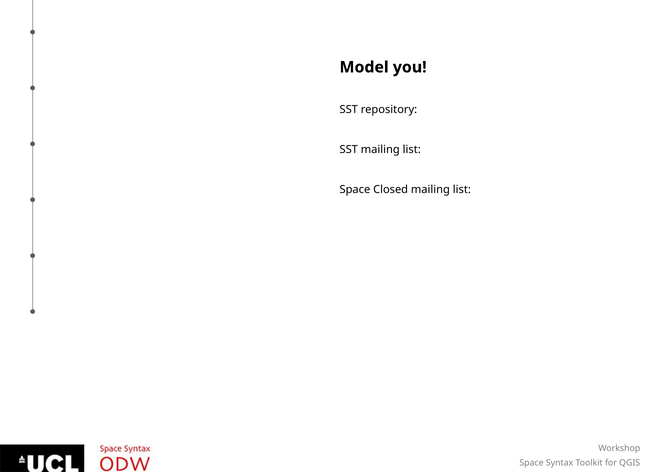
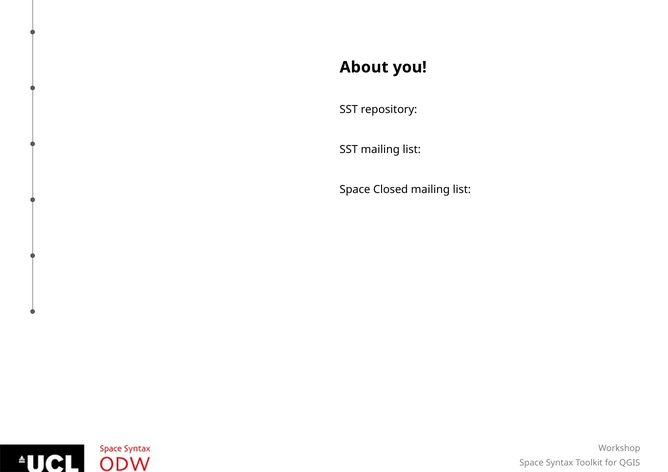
Model: Model -> About (364, 67)
